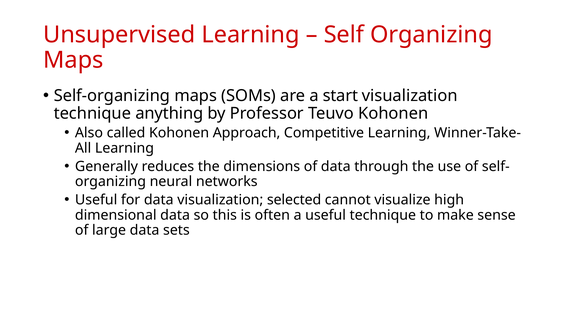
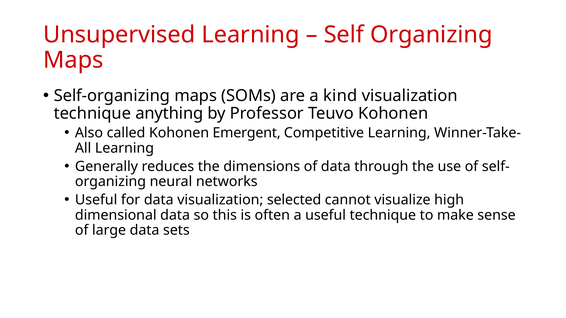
start: start -> kind (340, 96)
Approach: Approach -> Emergent (247, 133)
